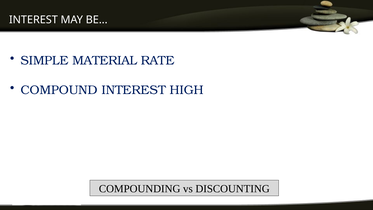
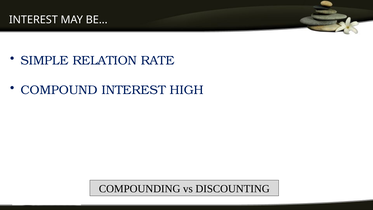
MATERIAL: MATERIAL -> RELATION (105, 60)
